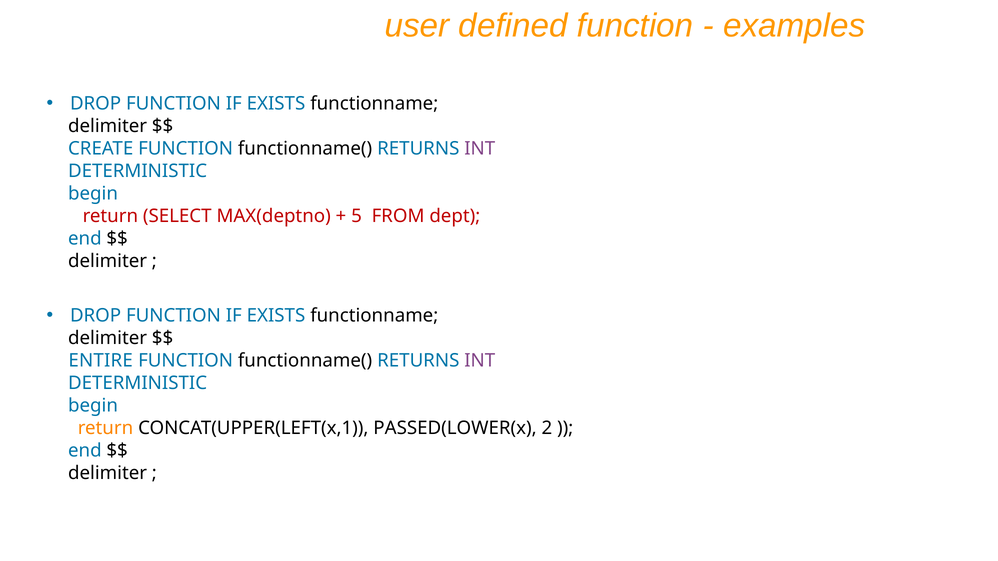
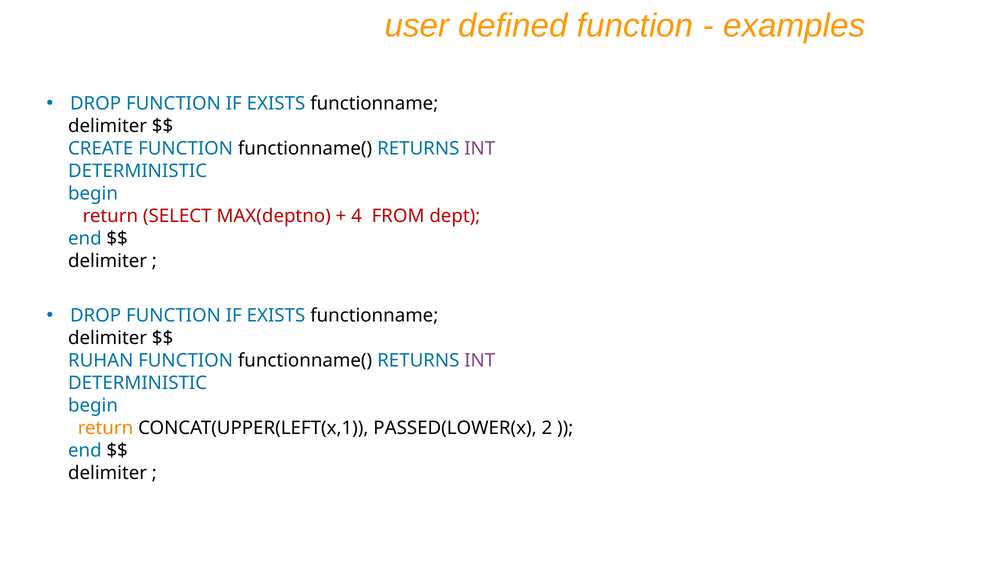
5: 5 -> 4 (357, 216)
ENTIRE: ENTIRE -> RUHAN (101, 361)
